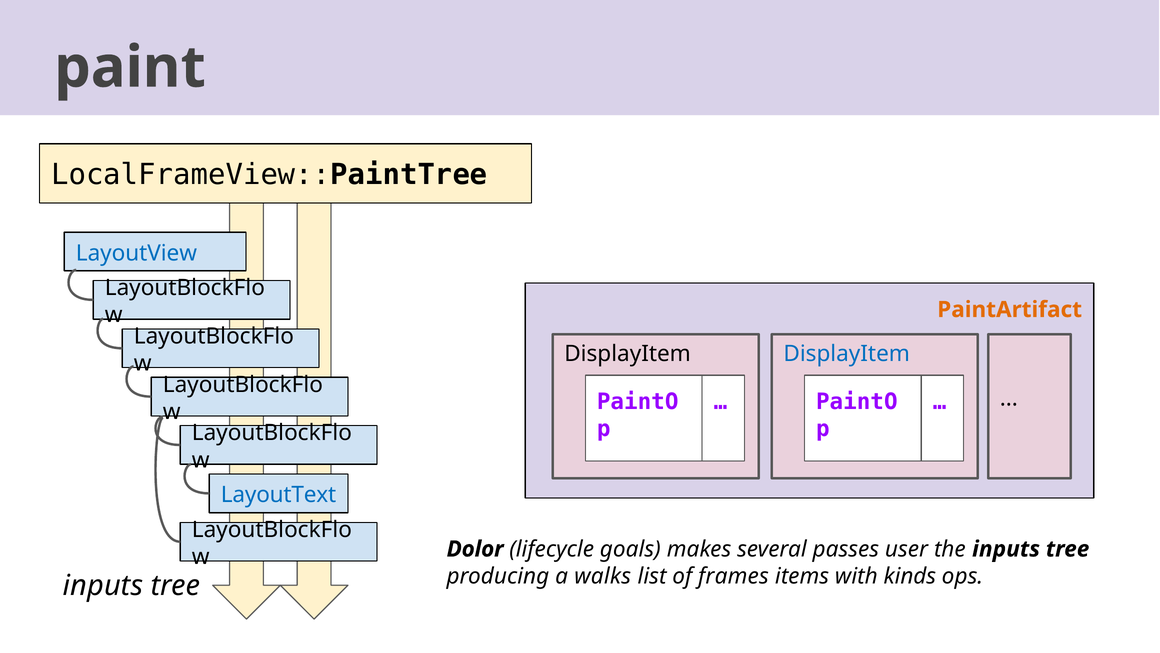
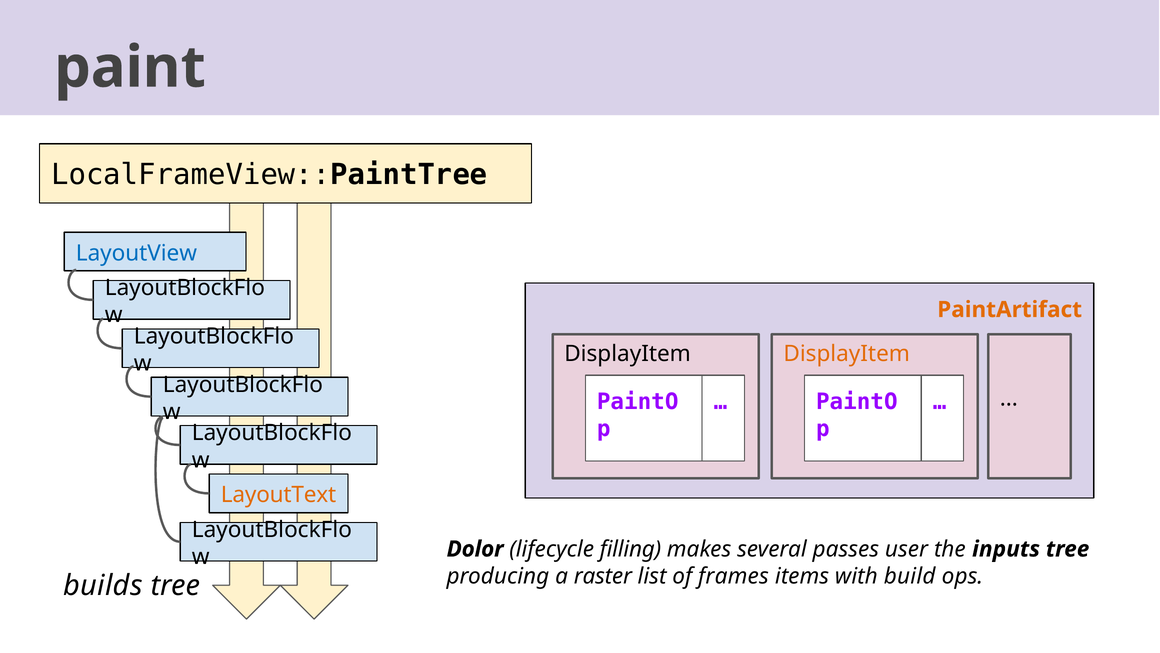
DisplayItem colour: blue -> orange (847, 353)
LayoutText colour: blue -> orange (279, 495)
goals: goals -> filling (630, 549)
walks: walks -> raster (603, 576)
kinds: kinds -> build (910, 576)
inputs: inputs -> builds (103, 585)
